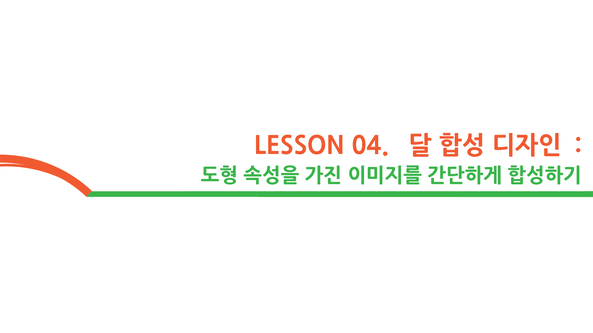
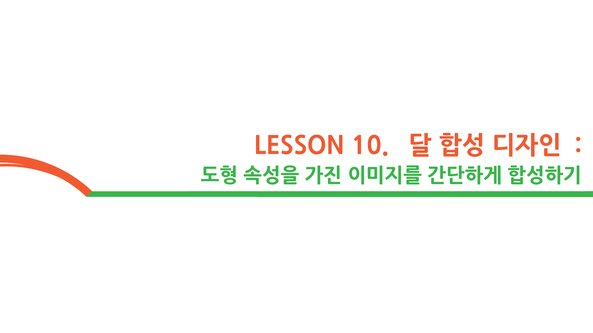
04: 04 -> 10 (370, 146)
